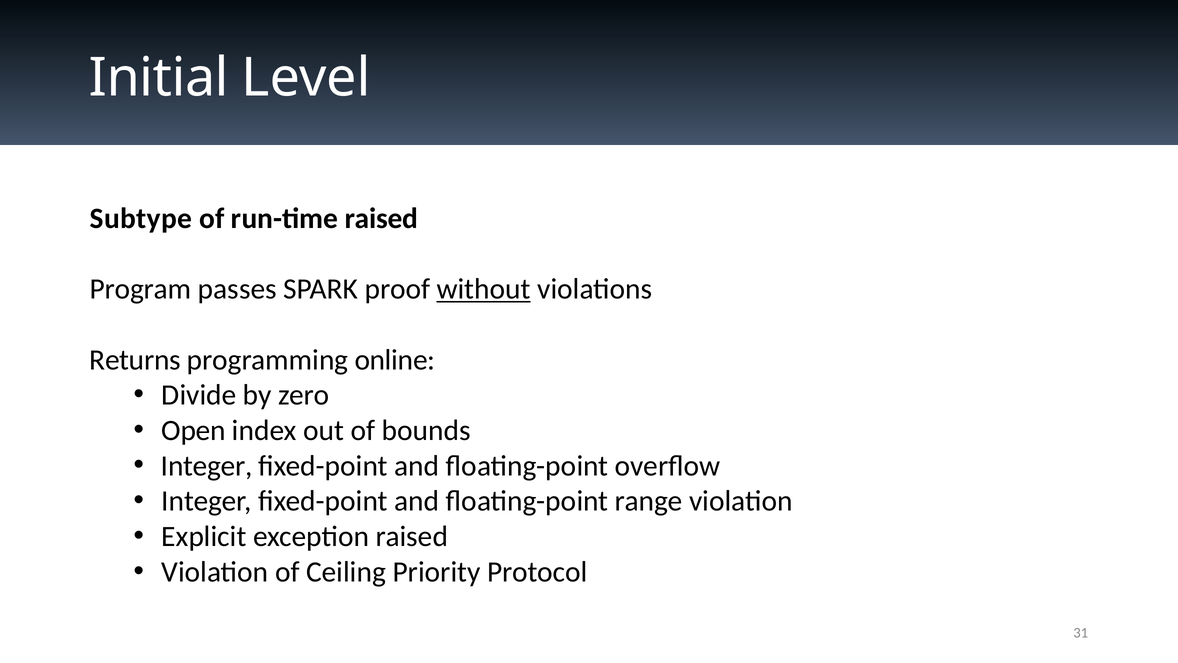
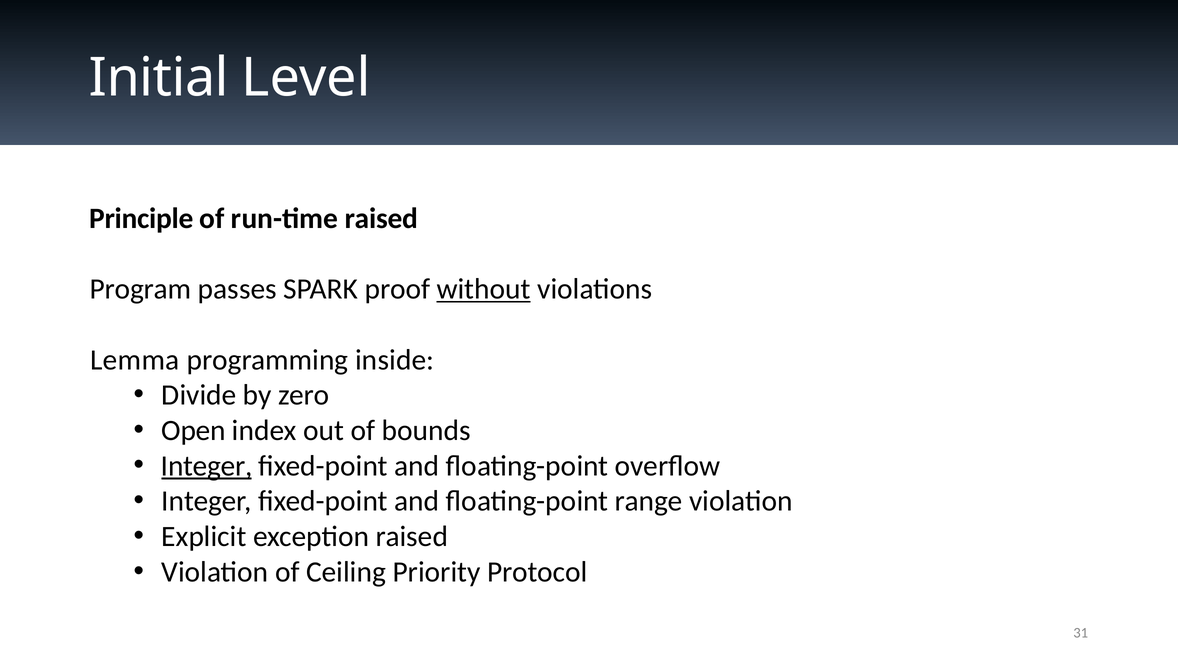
Subtype: Subtype -> Principle (141, 218)
Returns: Returns -> Lemma (135, 360)
online: online -> inside (395, 360)
Integer underline: none -> present (207, 466)
